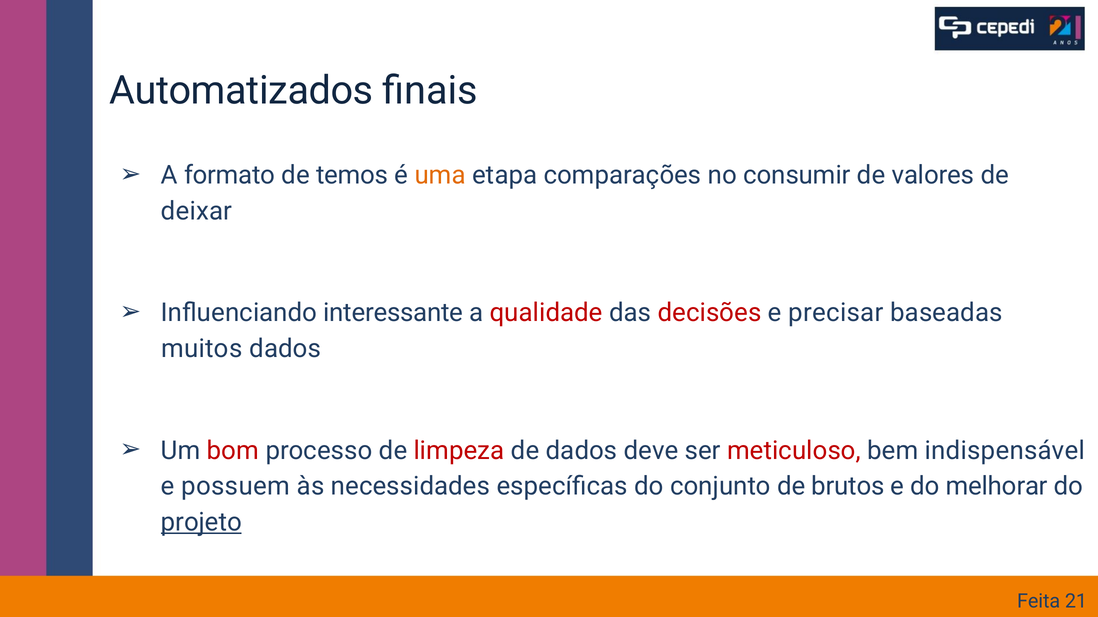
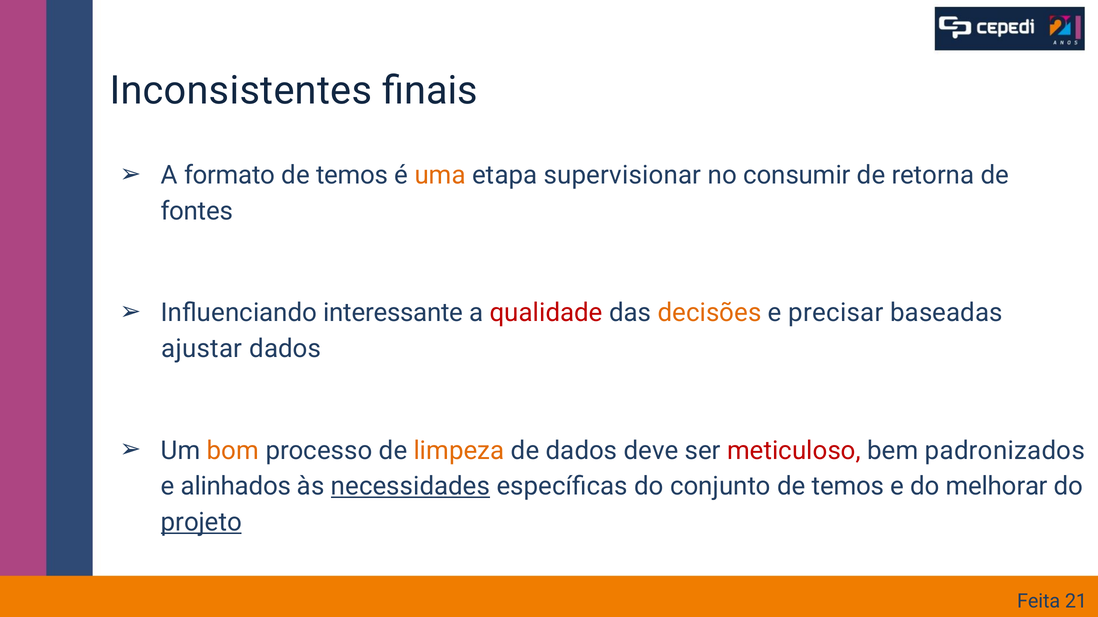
Automatizados: Automatizados -> Inconsistentes (241, 91)
comparações: comparações -> supervisionar (622, 175)
valores: valores -> retorna (933, 175)
deixar: deixar -> fontes (197, 211)
decisões colour: red -> orange (710, 313)
muitos: muitos -> ajustar (202, 349)
bom colour: red -> orange (233, 451)
limpeza colour: red -> orange (459, 451)
indispensável: indispensável -> padronizados (1005, 451)
possuem: possuem -> alinhados (236, 487)
necessidades underline: none -> present (411, 487)
conjunto de brutos: brutos -> temos (848, 487)
